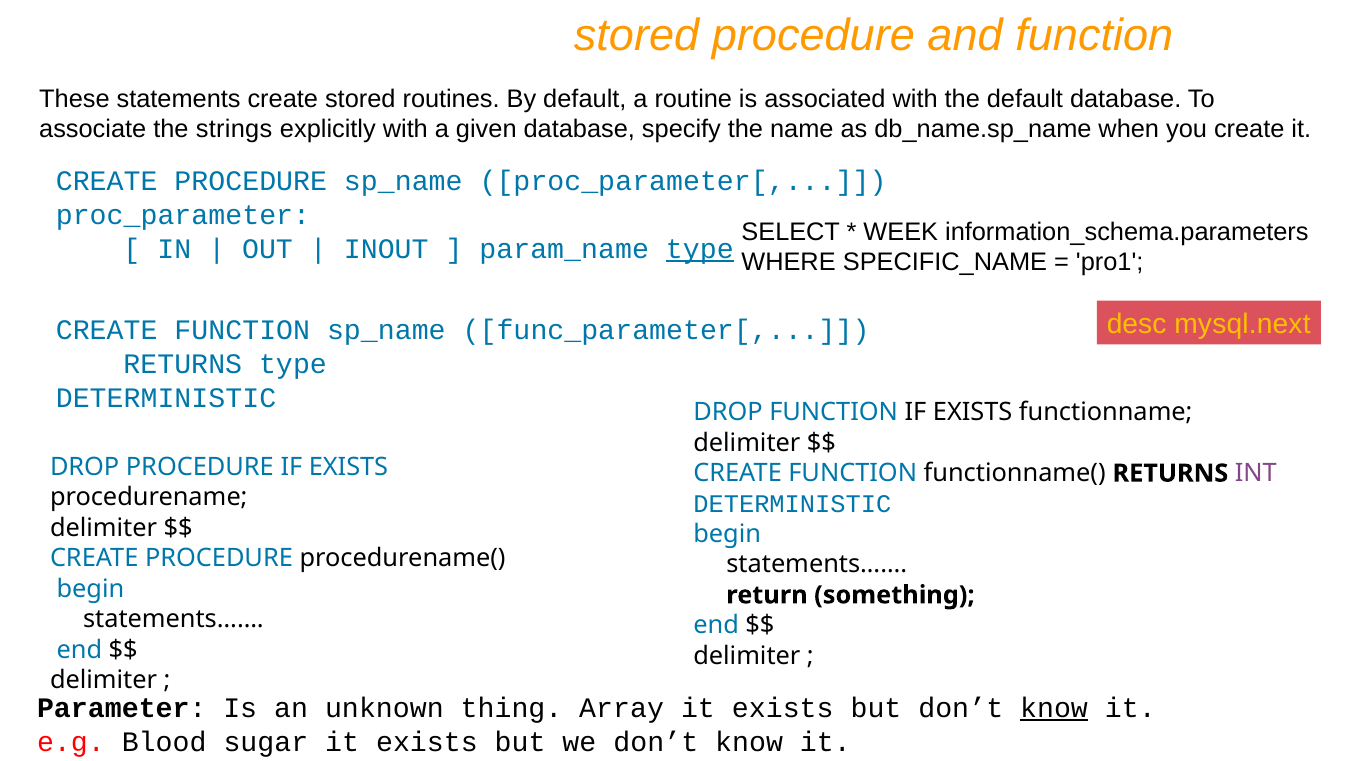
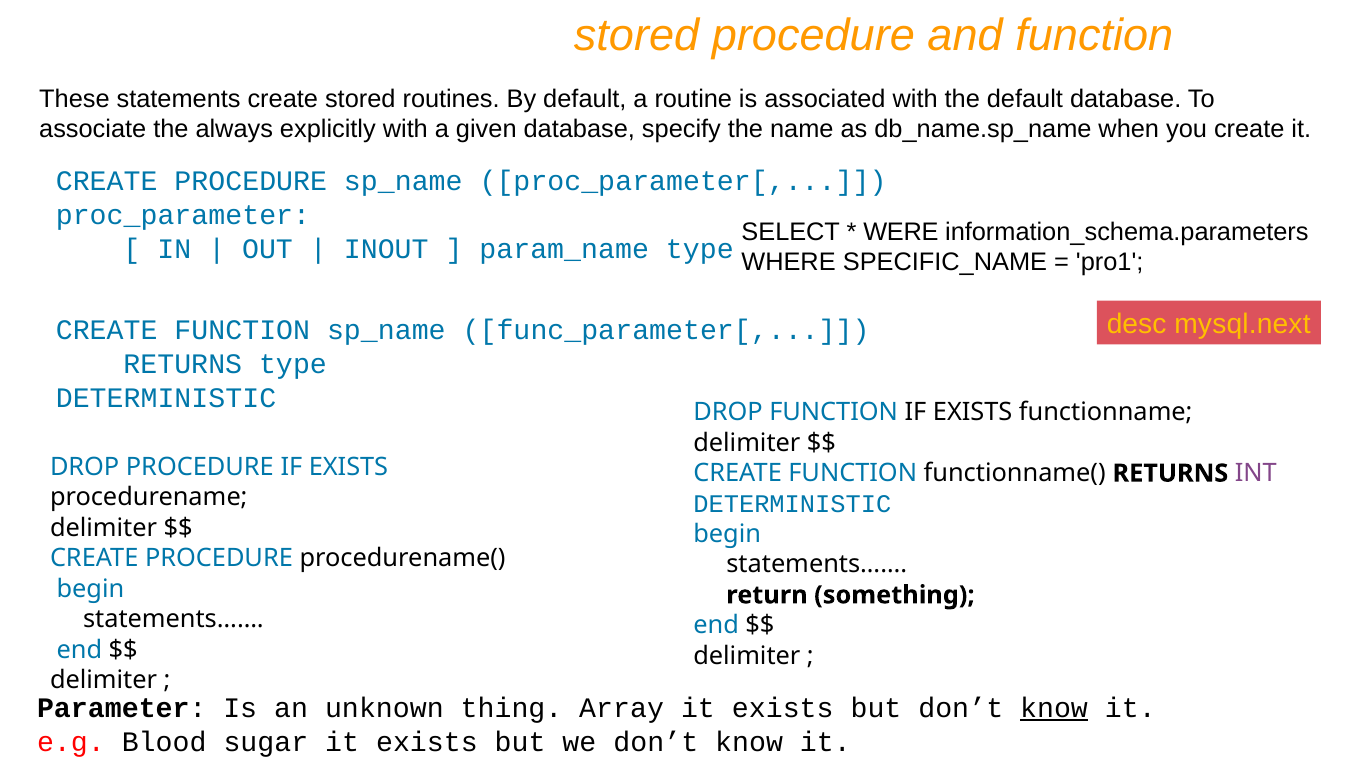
strings: strings -> always (234, 129)
WEEK: WEEK -> WERE (901, 232)
type underline: present -> none (700, 249)
